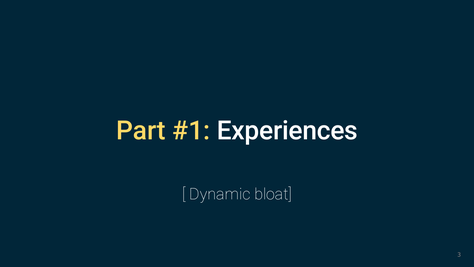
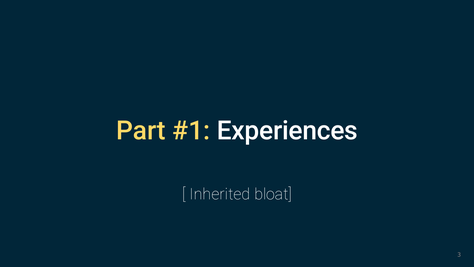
Dynamic: Dynamic -> Inherited (220, 194)
